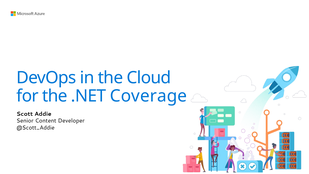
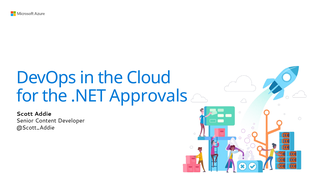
Coverage: Coverage -> Approvals (149, 96)
